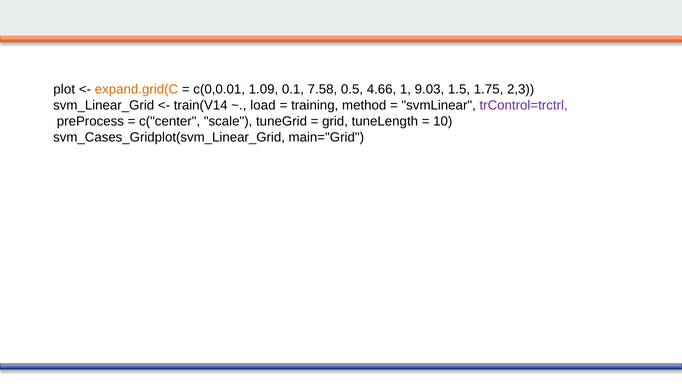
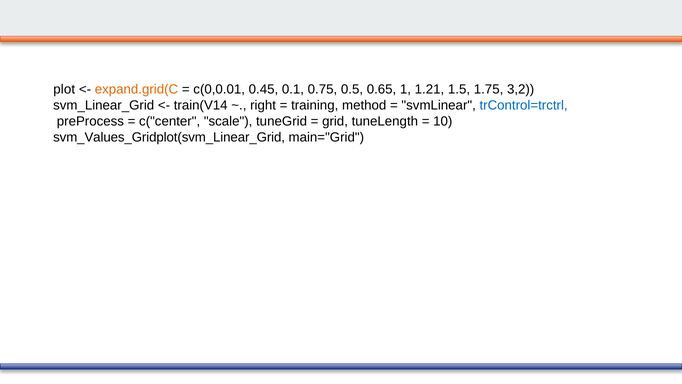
1.09: 1.09 -> 0.45 (263, 89)
7.58: 7.58 -> 0.75 (322, 89)
4.66: 4.66 -> 0.65 (382, 89)
9.03: 9.03 -> 1.21 (429, 89)
2,3: 2,3 -> 3,2 (521, 89)
load: load -> right (263, 105)
trControl=trctrl colour: purple -> blue (524, 105)
svm_Cases_Gridplot(svm_Linear_Grid: svm_Cases_Gridplot(svm_Linear_Grid -> svm_Values_Gridplot(svm_Linear_Grid (169, 137)
